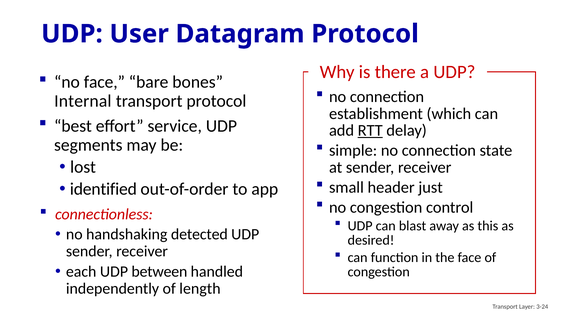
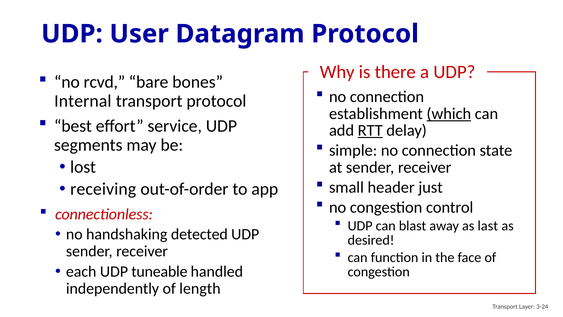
no face: face -> rcvd (104, 82)
which underline: none -> present (449, 114)
identified: identified -> receiving (103, 189)
this: this -> last (488, 226)
between: between -> tuneable (159, 271)
